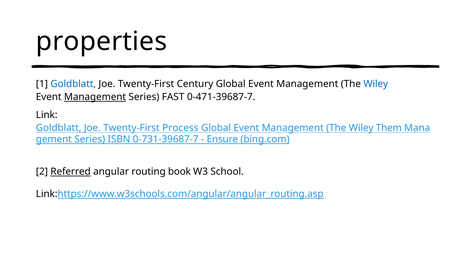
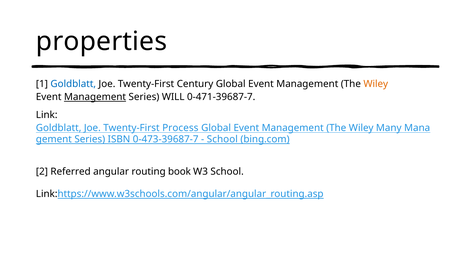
Wiley colour: blue -> orange (376, 84)
FAST: FAST -> WILL (173, 97)
Them: Them -> Many (389, 128)
0-731-39687-7: 0-731-39687-7 -> 0-473-39687-7 (166, 139)
Ensure: Ensure -> School (222, 139)
Referred underline: present -> none (71, 172)
